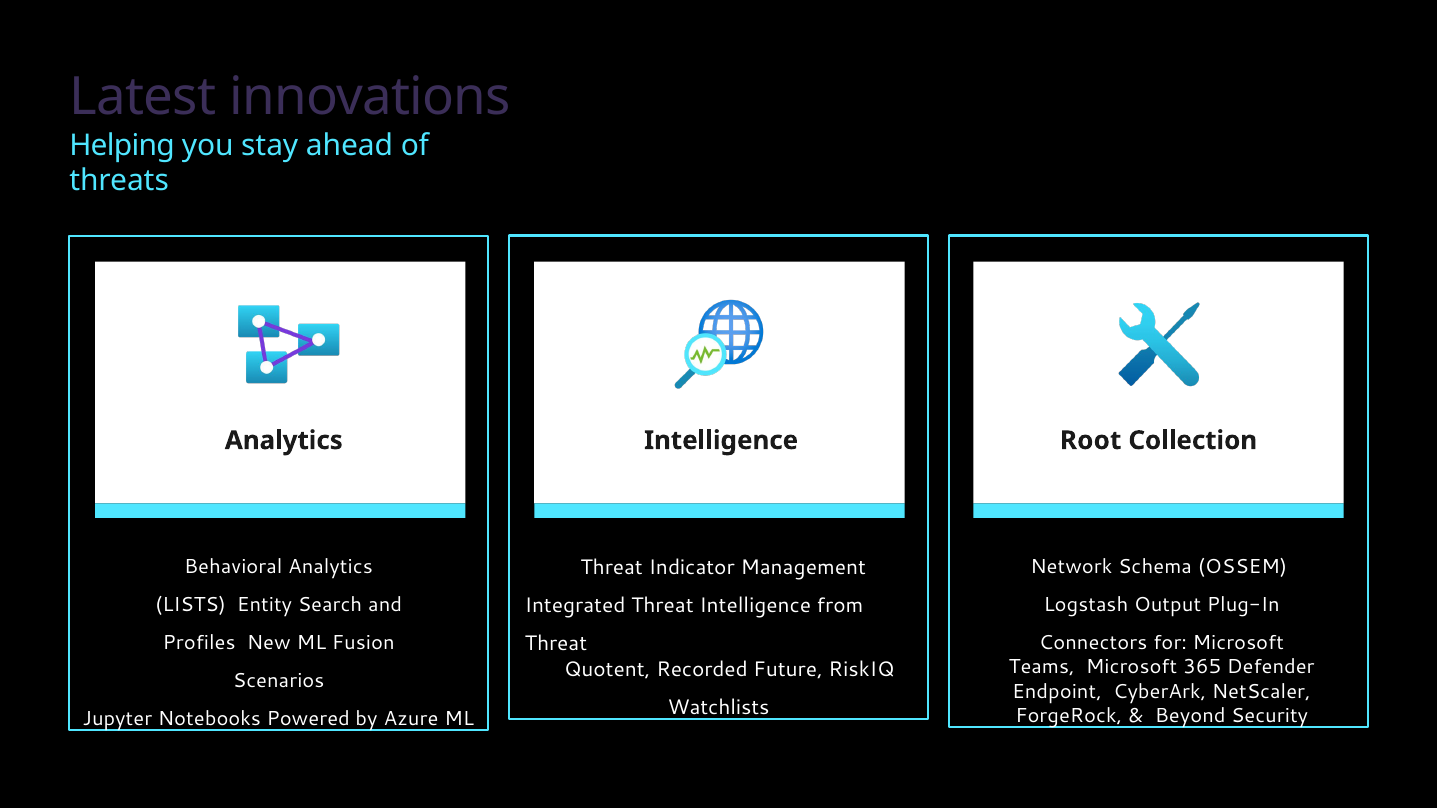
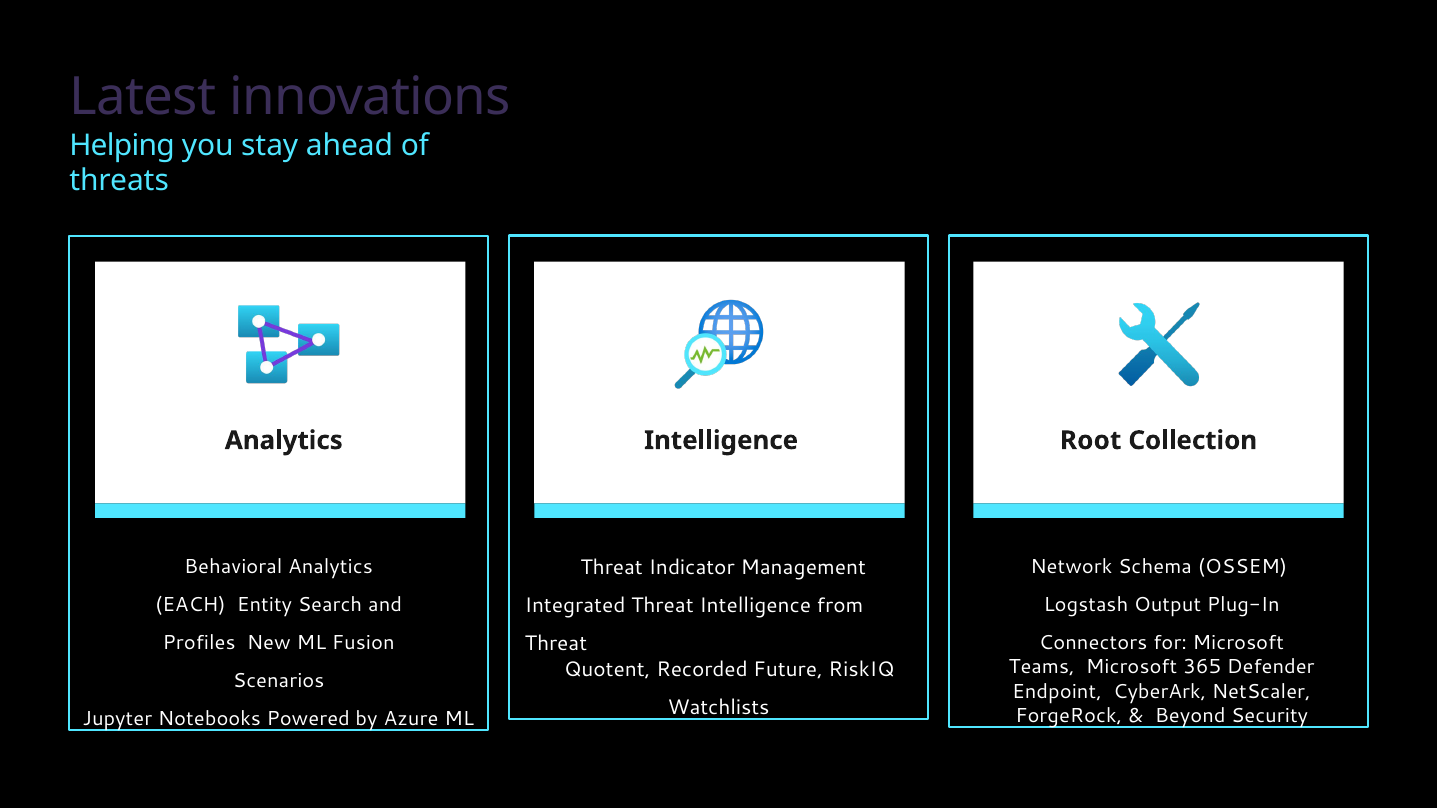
LISTS: LISTS -> EACH (190, 605)
